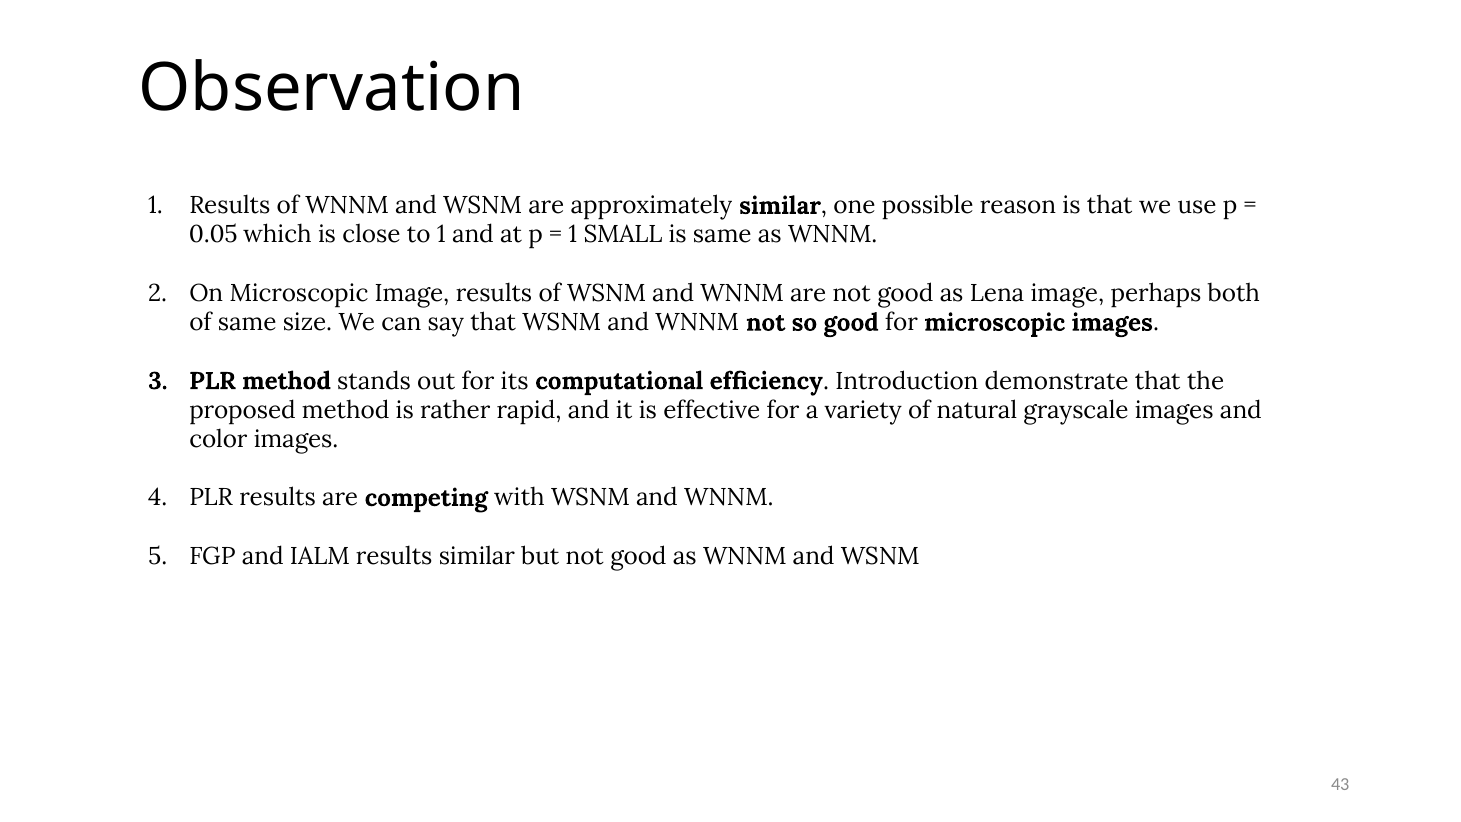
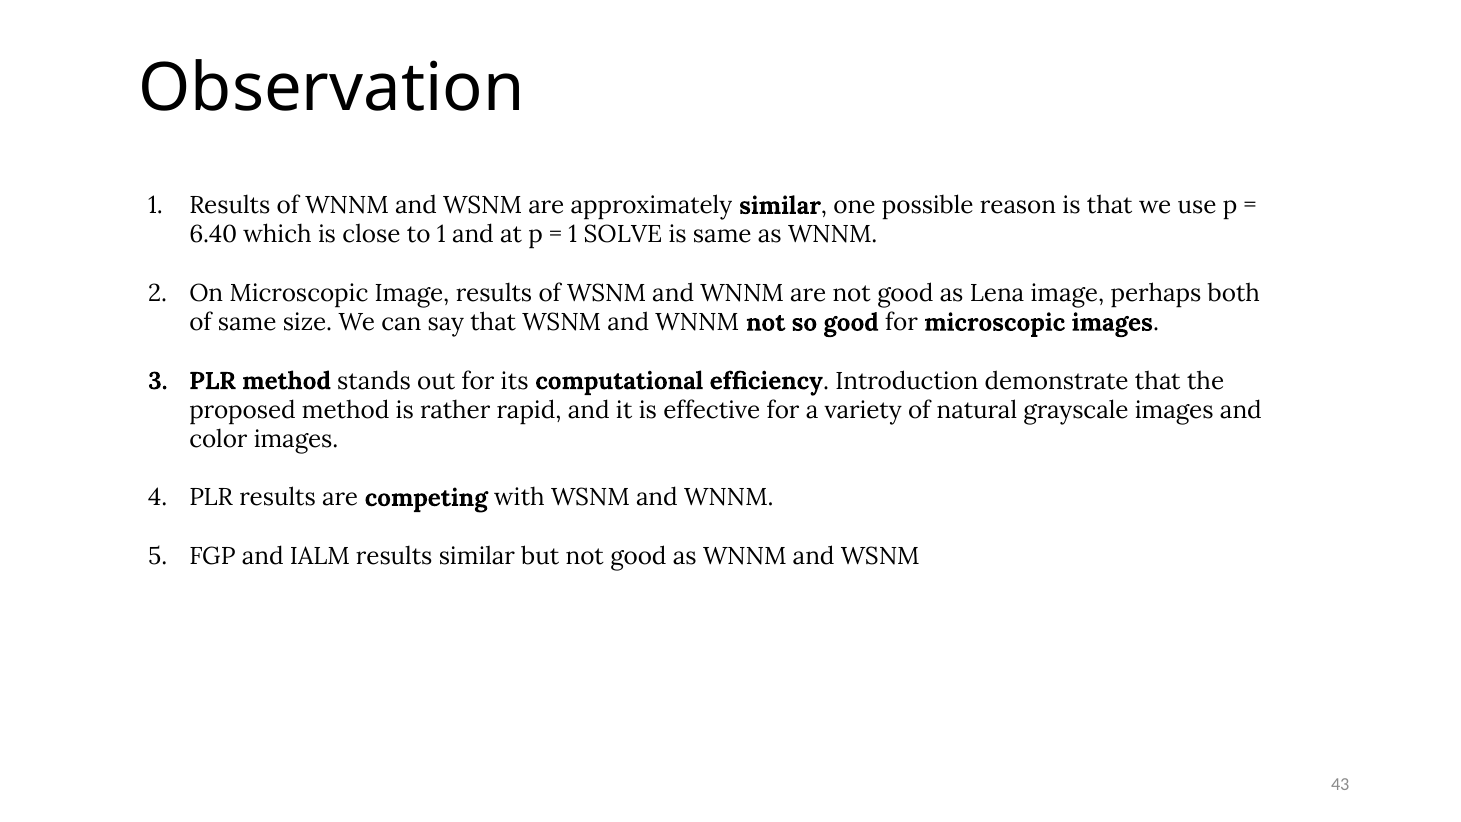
0.05: 0.05 -> 6.40 (213, 235)
SMALL: SMALL -> SOLVE (623, 235)
